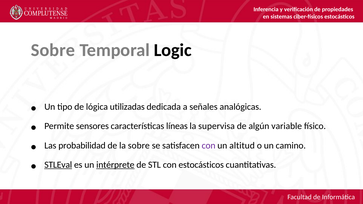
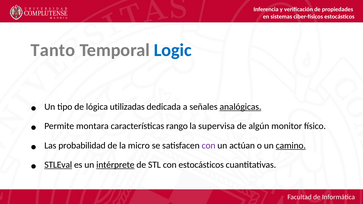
Sobre: Sobre -> Tanto (53, 50)
Logic colour: black -> blue (173, 50)
analógicas underline: none -> present (240, 107)
sensores: sensores -> montara (92, 126)
líneas: líneas -> rango (177, 126)
variable: variable -> monitor (287, 126)
la sobre: sobre -> micro (139, 146)
altitud: altitud -> actúan (242, 146)
camino underline: none -> present (291, 146)
